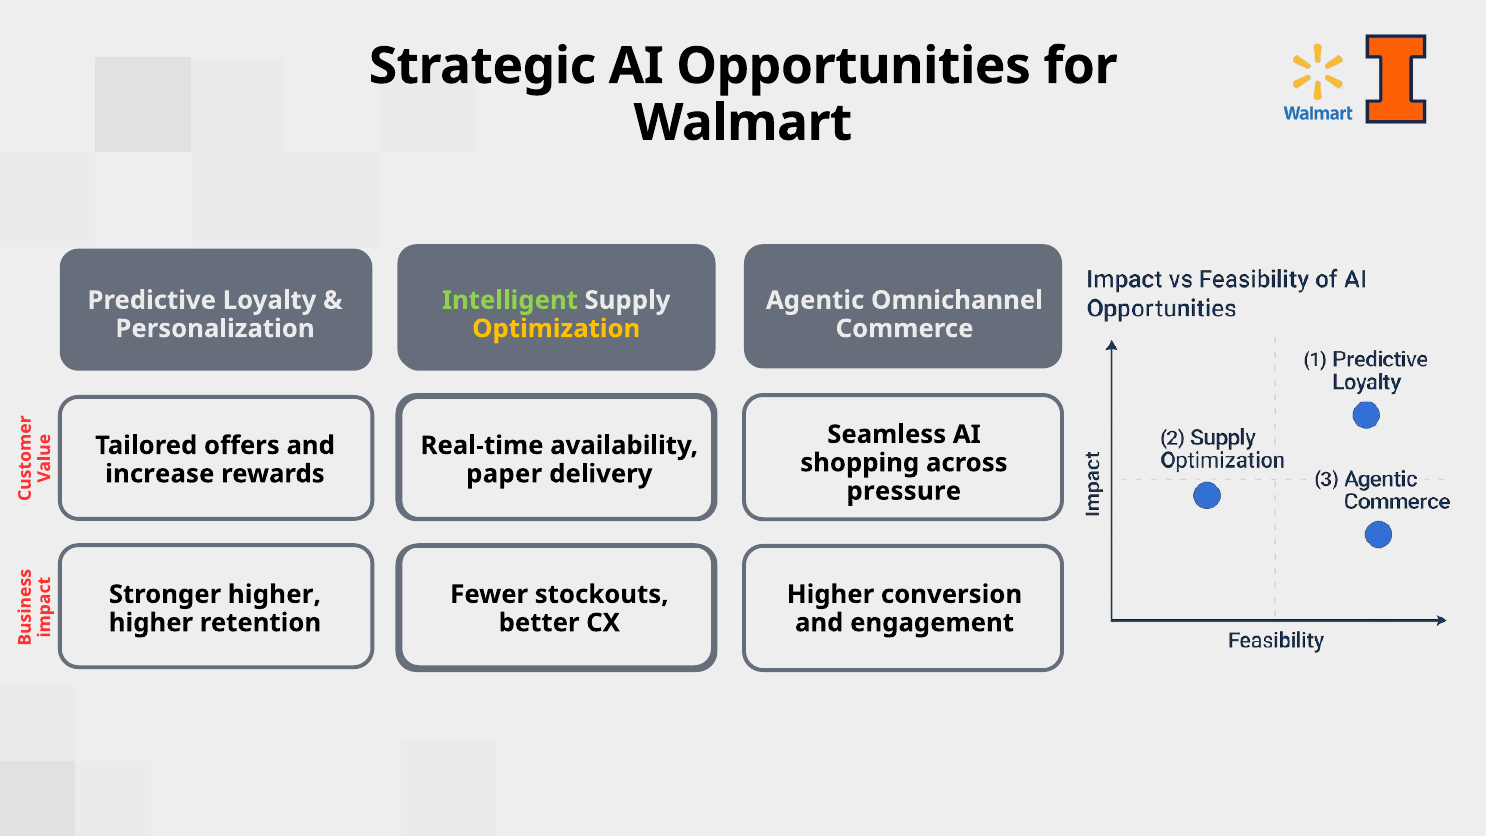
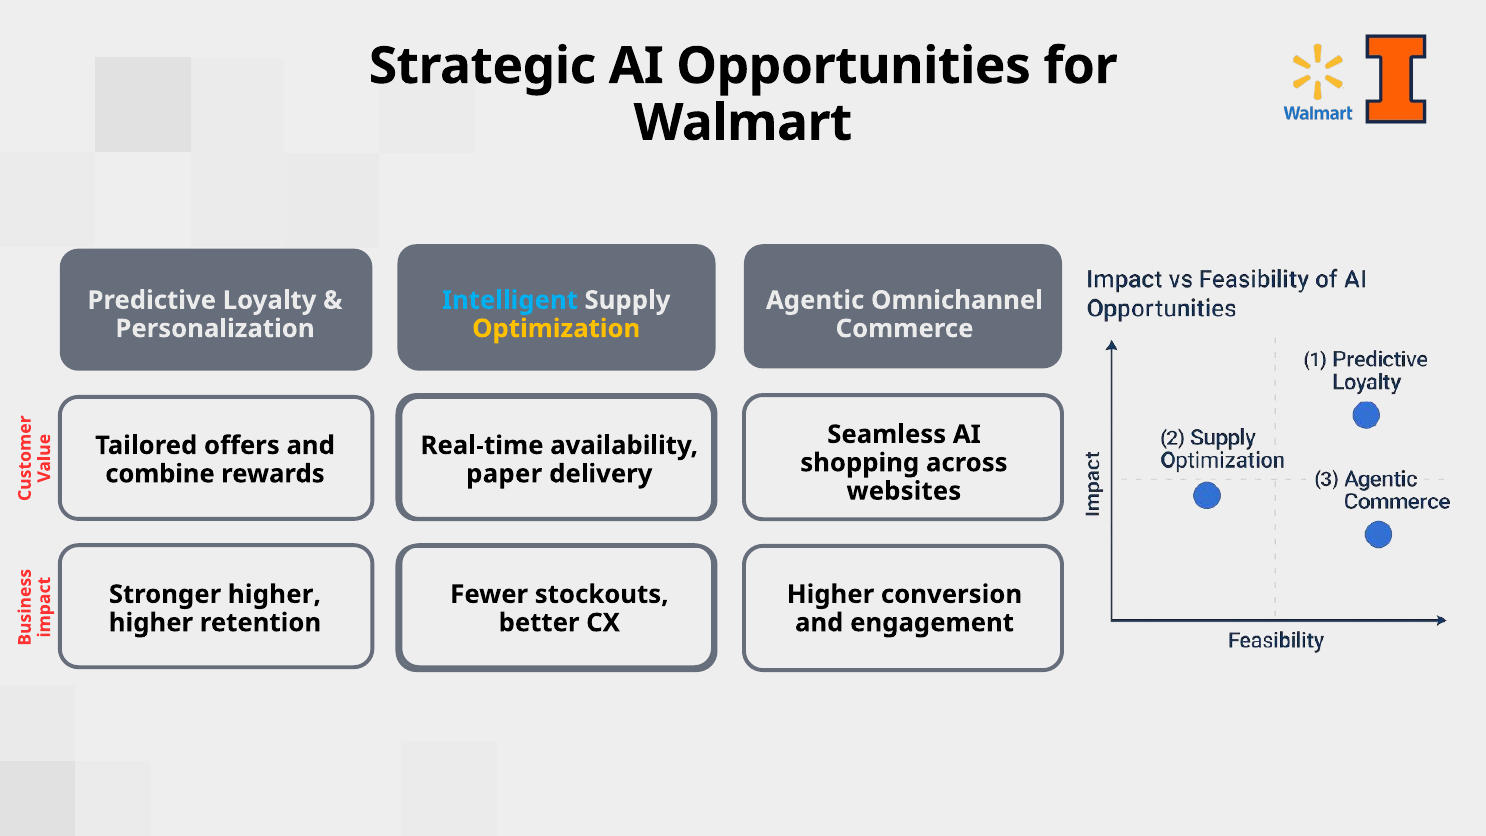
Intelligent colour: light green -> light blue (510, 300)
increase: increase -> combine (160, 474)
pressure: pressure -> websites (904, 491)
